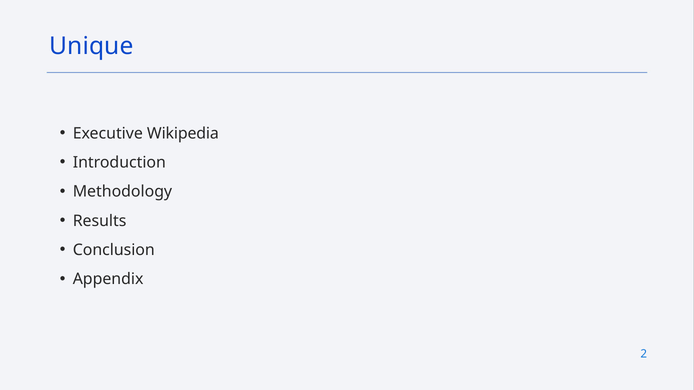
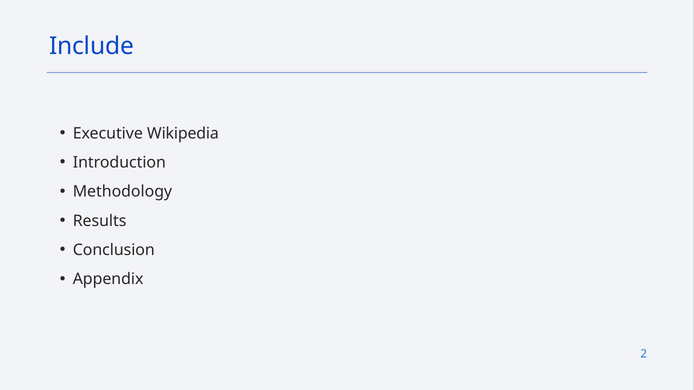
Unique: Unique -> Include (92, 46)
